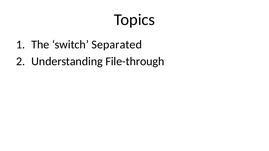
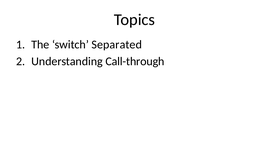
File-through: File-through -> Call-through (135, 61)
